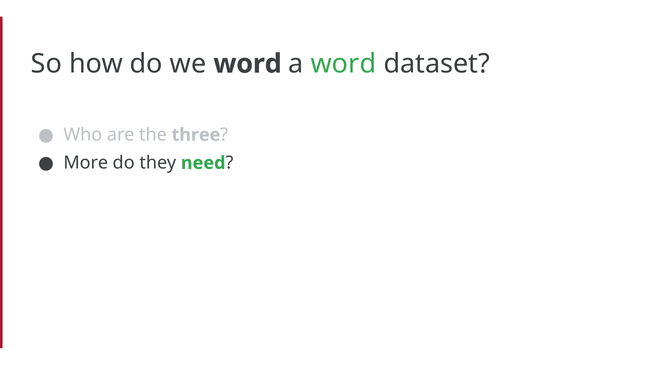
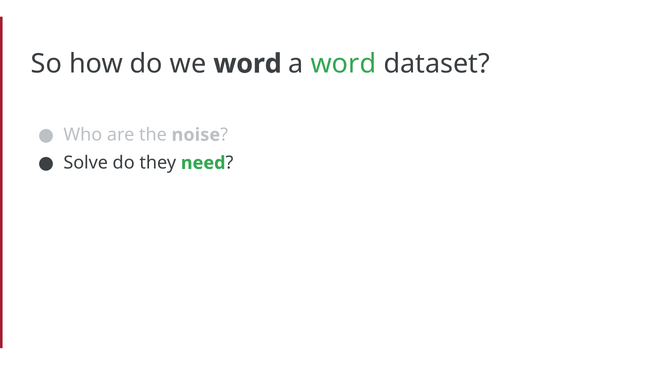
three: three -> noise (196, 135)
More: More -> Solve (86, 163)
